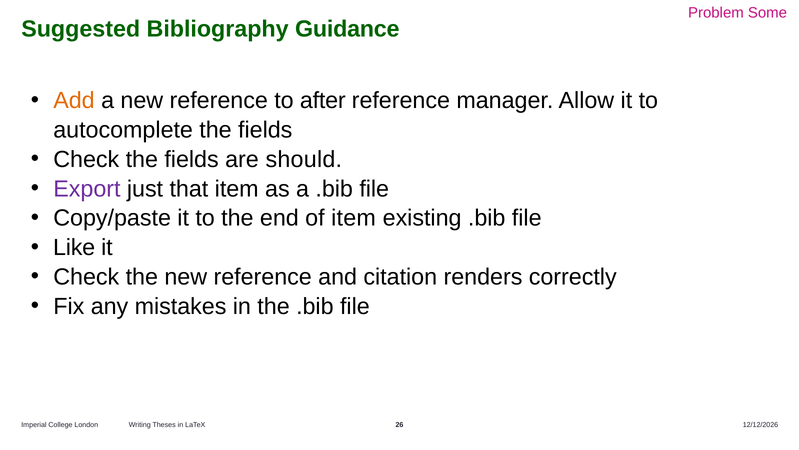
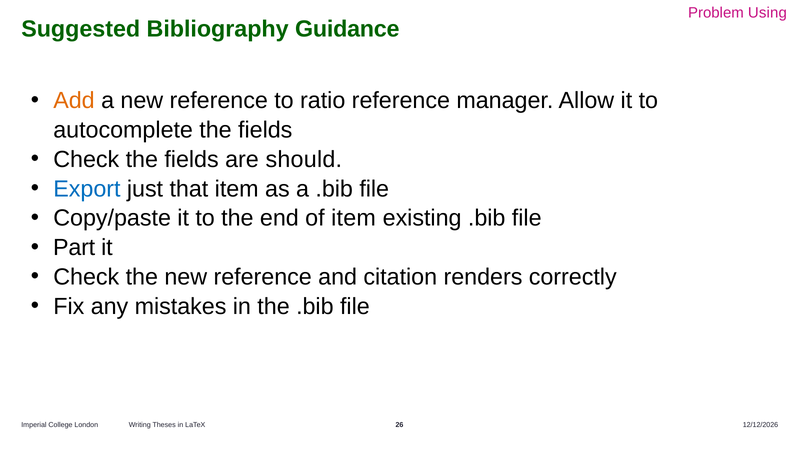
Some: Some -> Using (767, 13)
after: after -> ratio (323, 100)
Export colour: purple -> blue (87, 189)
Like: Like -> Part (74, 247)
